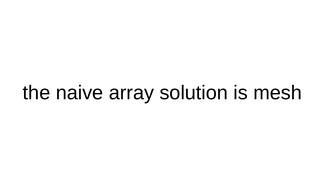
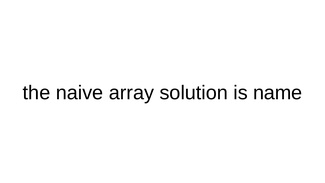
mesh: mesh -> name (278, 93)
